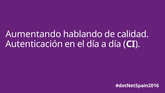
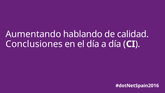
Autenticación: Autenticación -> Conclusiones (34, 44)
